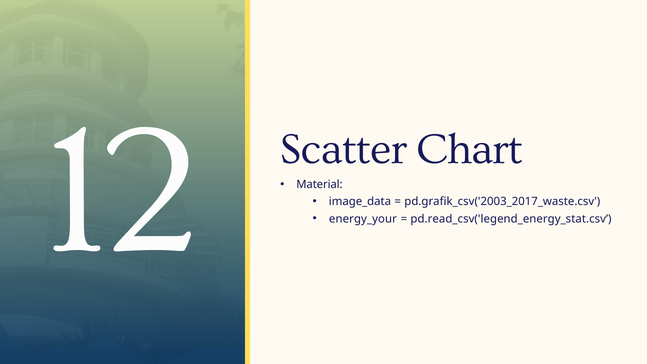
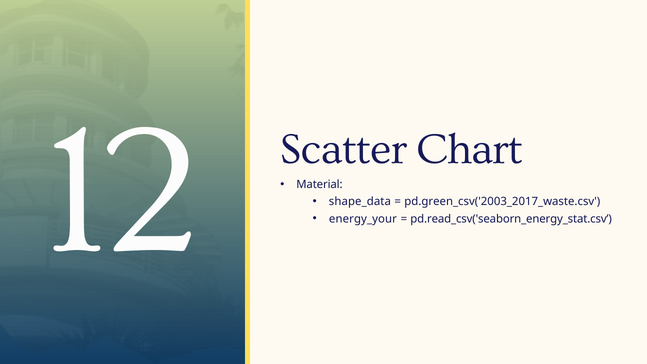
image_data: image_data -> shape_data (360, 202)
pd.grafik_csv('2003_2017_waste.csv: pd.grafik_csv('2003_2017_waste.csv -> pd.green_csv('2003_2017_waste.csv (502, 202)
pd.read_csv('legend_energy_stat.csv: pd.read_csv('legend_energy_stat.csv -> pd.read_csv('seaborn_energy_stat.csv (511, 219)
